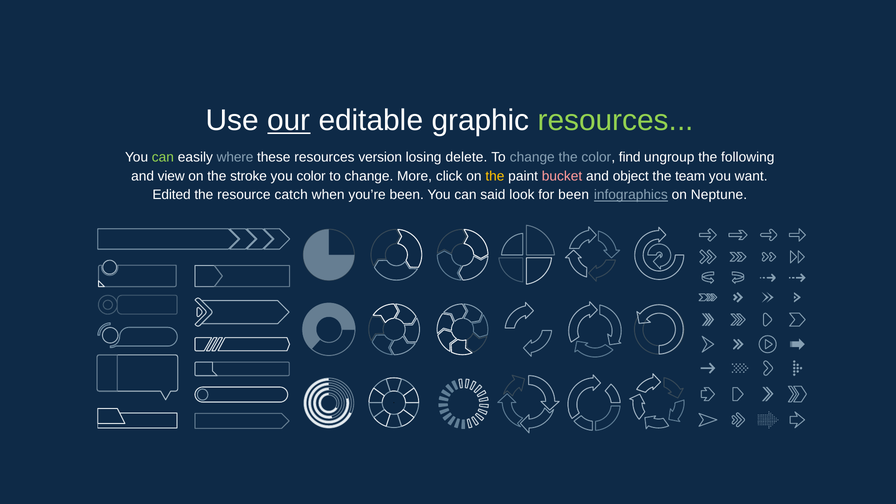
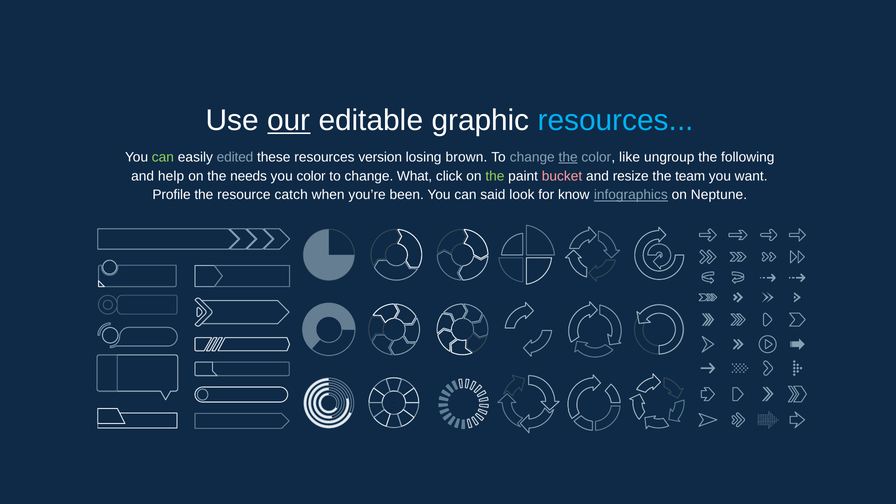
resources colour: light green -> light blue (616, 120)
where: where -> edited (235, 157)
delete: delete -> brown (466, 157)
the underline: none -> present (568, 157)
find: find -> like (630, 157)
view: view -> help (171, 176)
stroke: stroke -> needs (249, 176)
More: More -> What (415, 176)
the colour: yellow -> light green (495, 176)
object: object -> resize (631, 176)
Edited: Edited -> Profile (172, 195)
for been: been -> know (574, 195)
